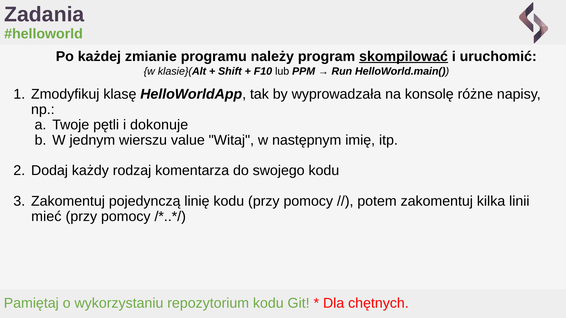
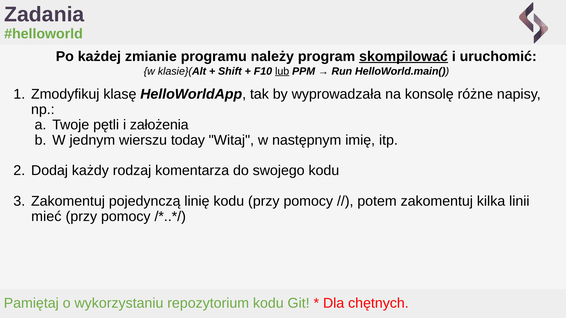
lub underline: none -> present (282, 71)
dokonuje: dokonuje -> założenia (159, 125)
value: value -> today (188, 140)
